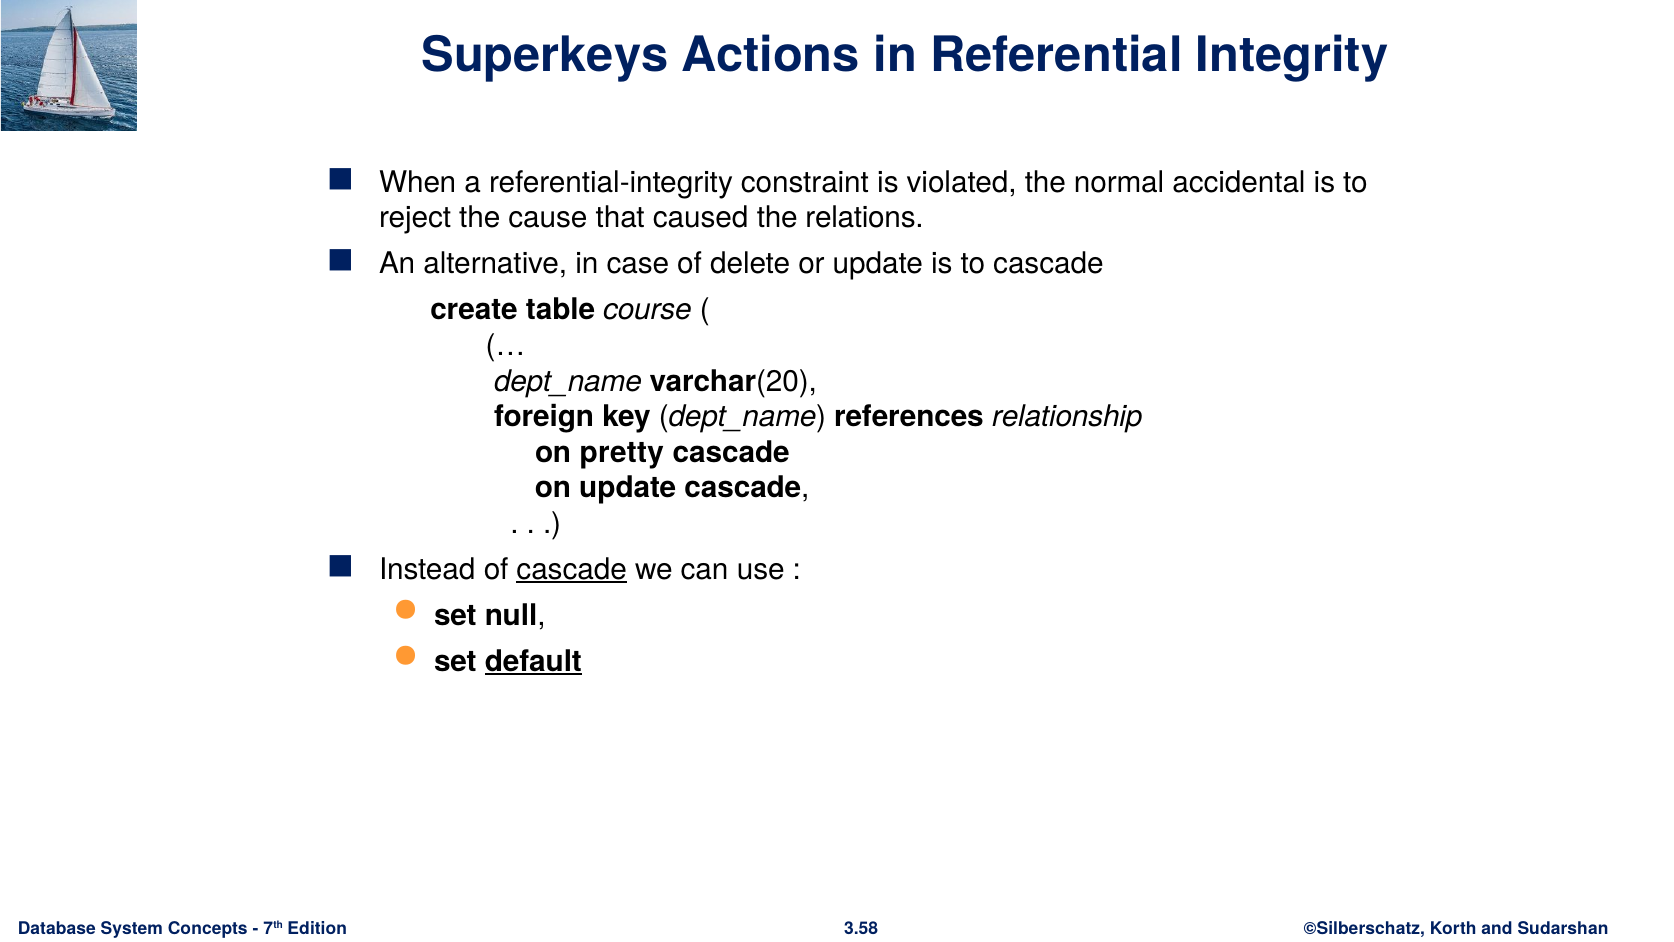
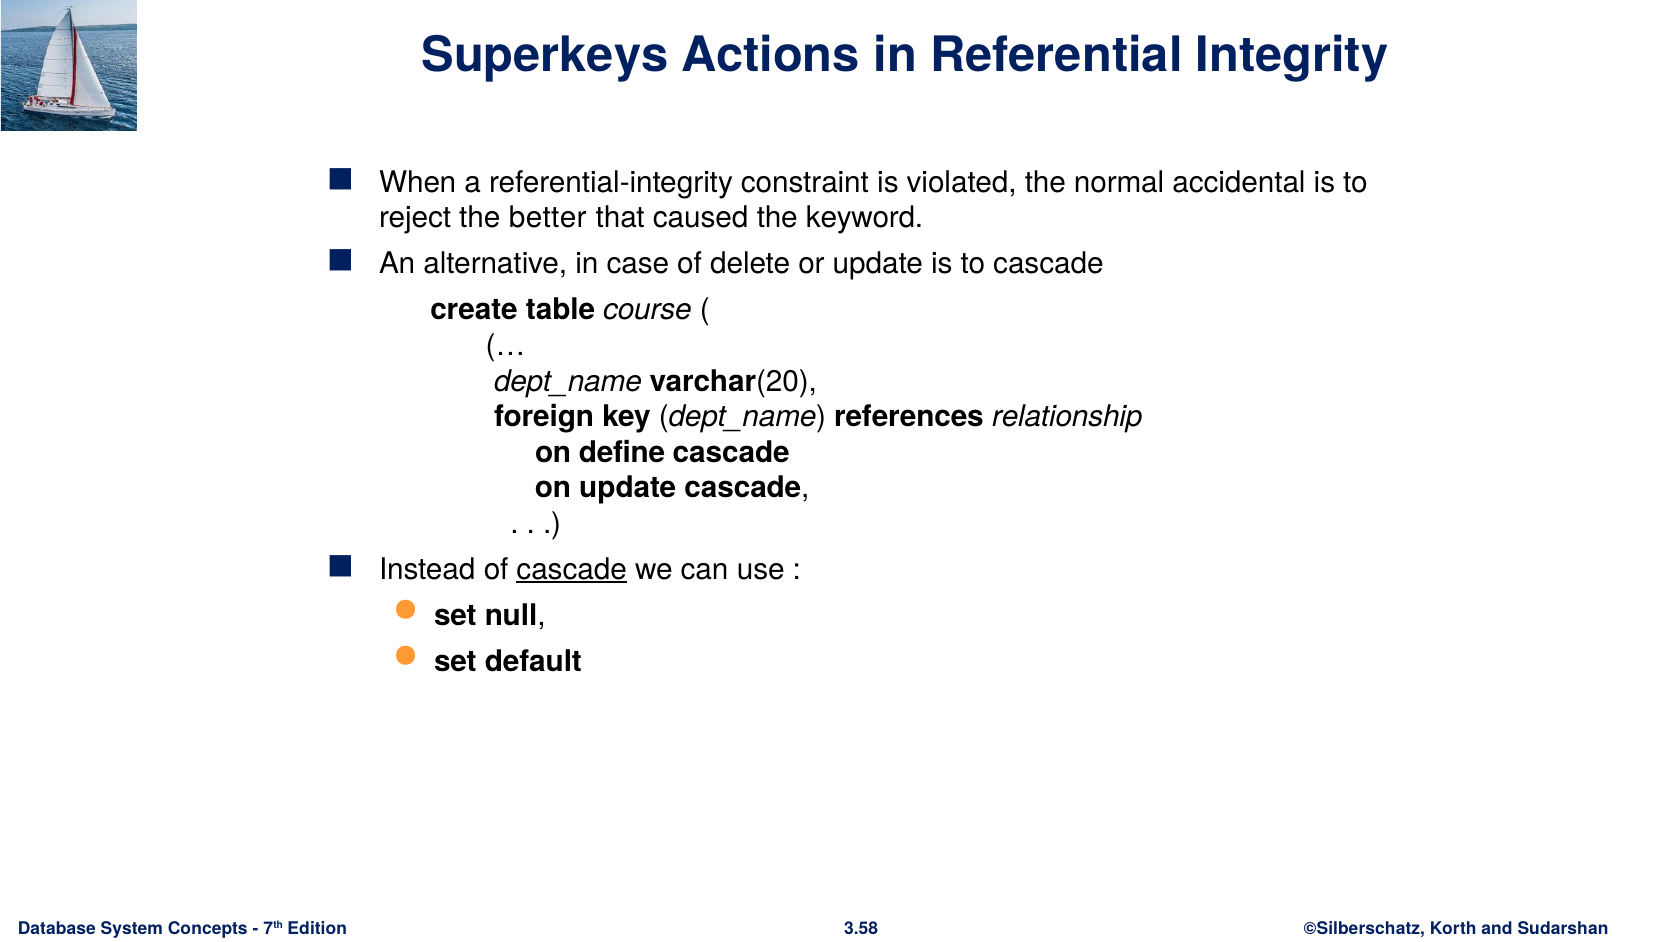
cause: cause -> better (548, 218)
relations: relations -> keyword (865, 218)
pretty: pretty -> define (622, 452)
default underline: present -> none (533, 661)
